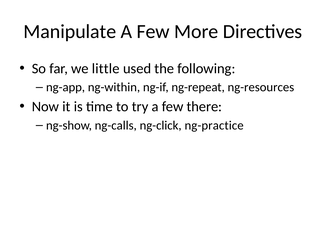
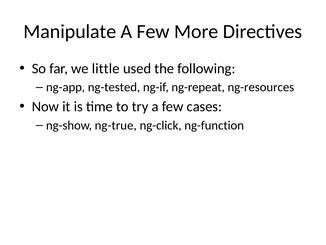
ng-within: ng-within -> ng-tested (114, 87)
there: there -> cases (204, 106)
ng-calls: ng-calls -> ng-true (116, 125)
ng-practice: ng-practice -> ng-function (214, 125)
